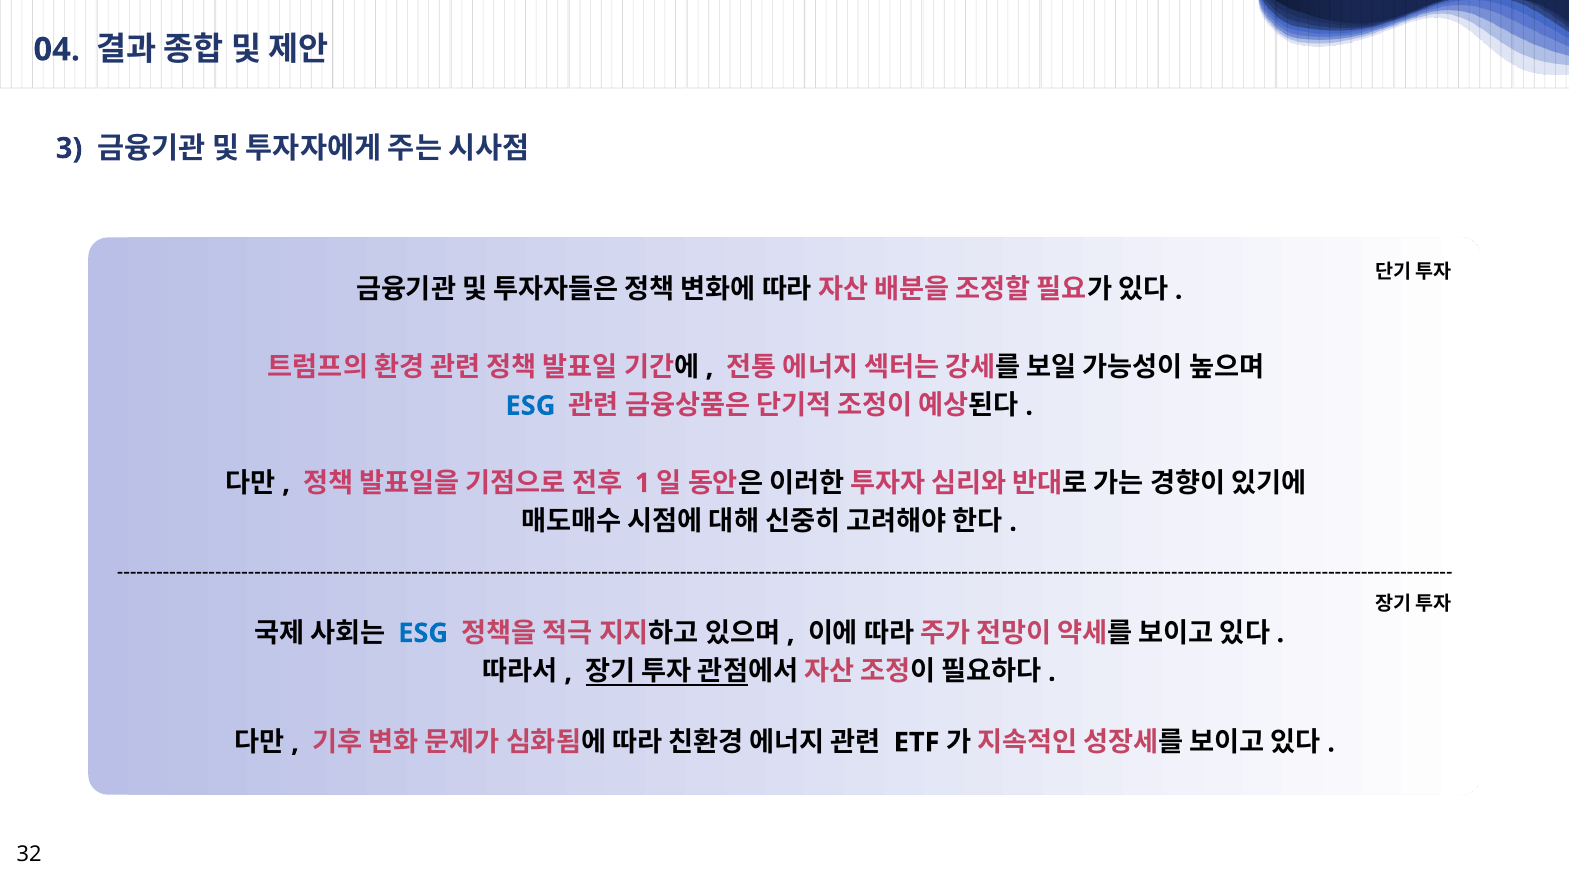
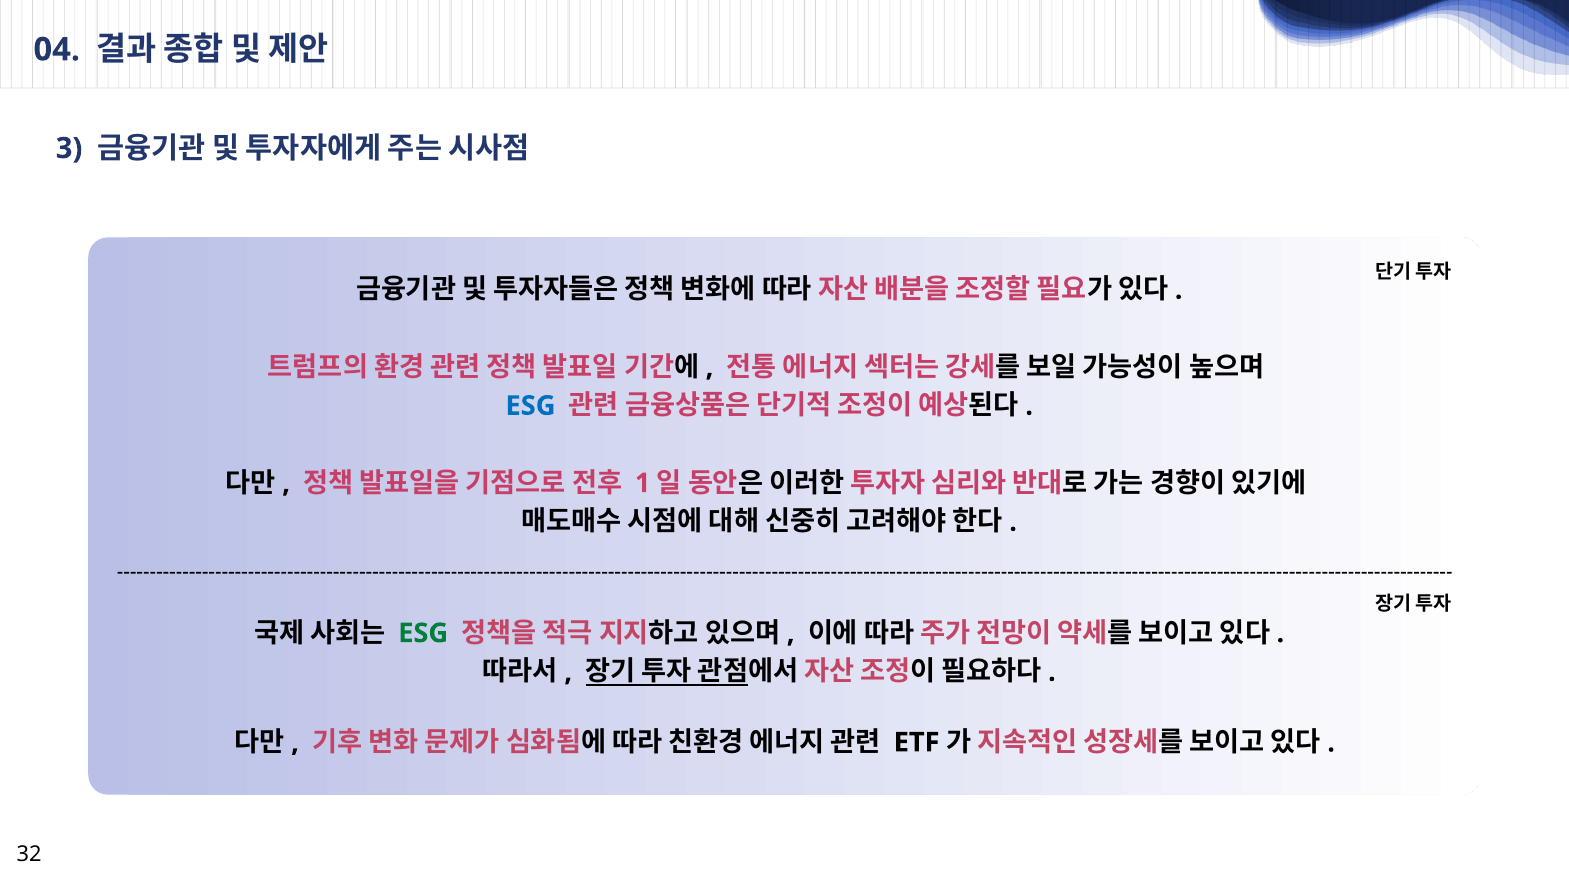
ESG colour: blue -> green (423, 633)
